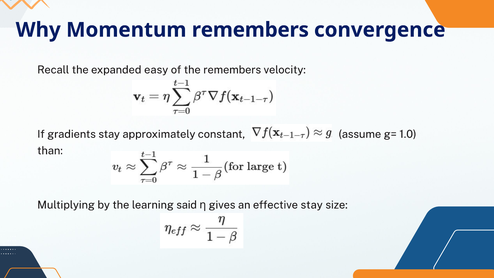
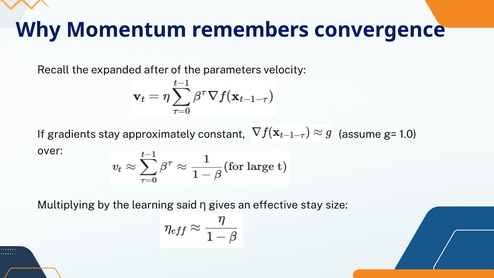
easy: easy -> after (156, 70)
the remembers: remembers -> parameters (232, 70)
than: than -> over (50, 151)
